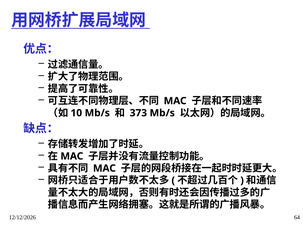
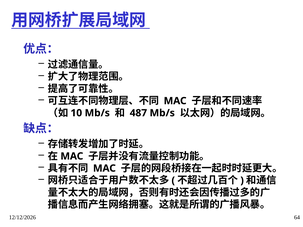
373: 373 -> 487 (138, 113)
